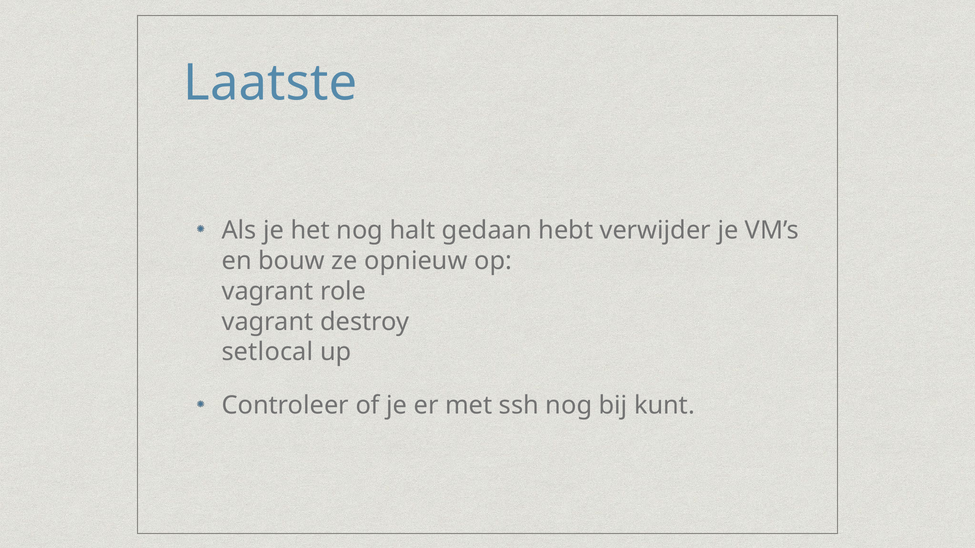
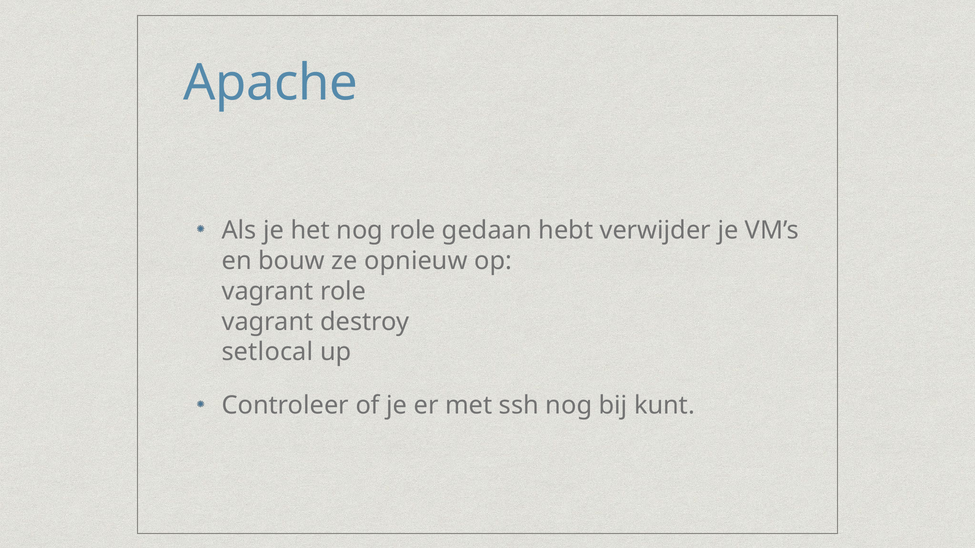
Laatste: Laatste -> Apache (271, 83)
nog halt: halt -> role (413, 231)
